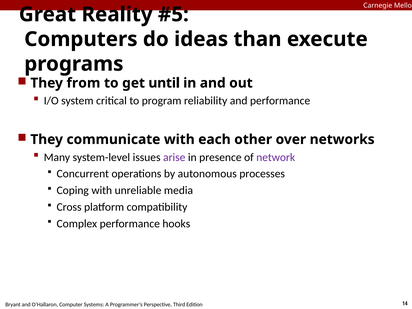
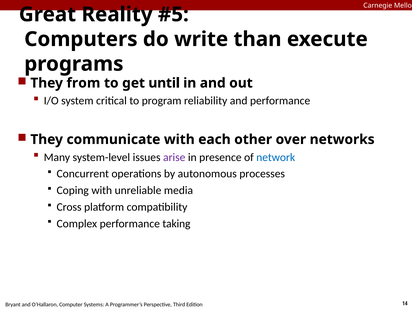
ideas: ideas -> write (201, 39)
network colour: purple -> blue (276, 157)
hooks: hooks -> taking (176, 224)
